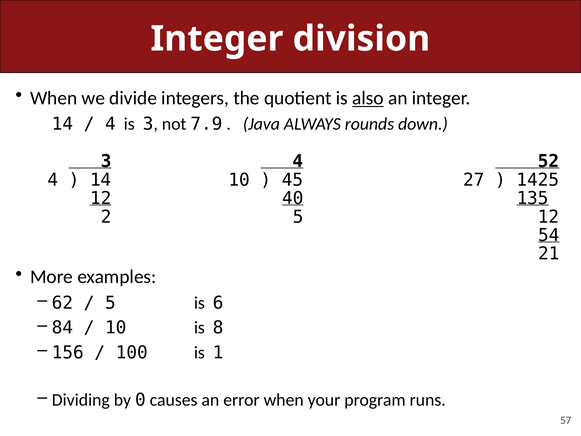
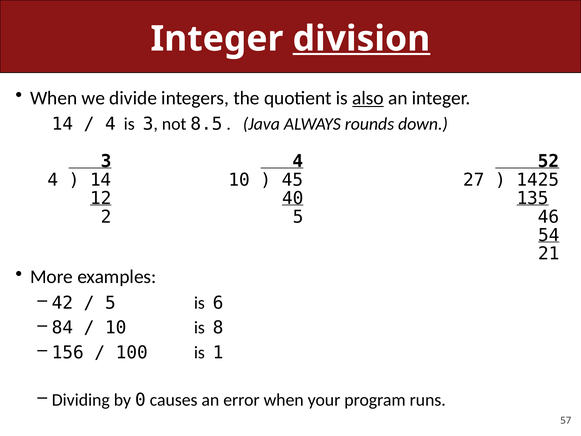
division underline: none -> present (361, 39)
7.9: 7.9 -> 8.5 (206, 124)
5 12: 12 -> 46 (549, 217)
62: 62 -> 42 (62, 303)
